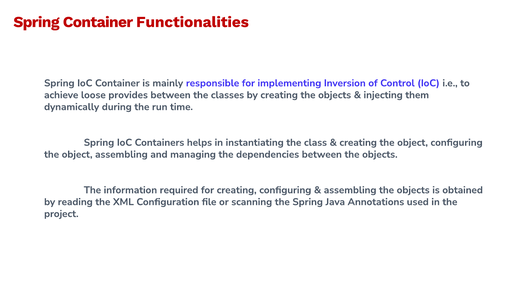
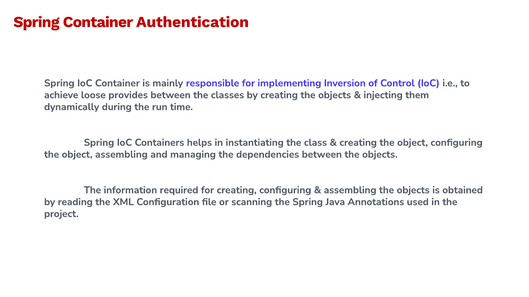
Functionalities: Functionalities -> Authentication (192, 22)
